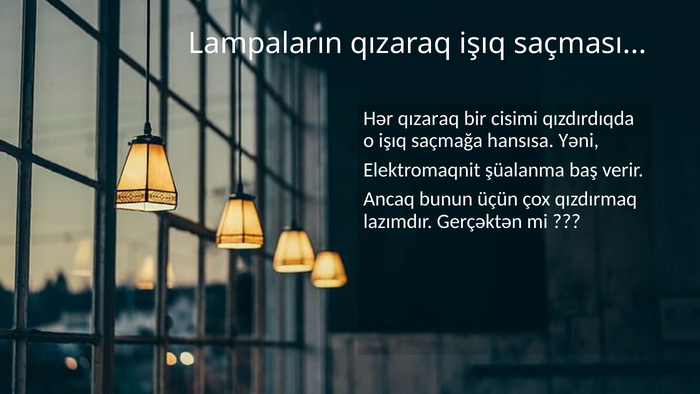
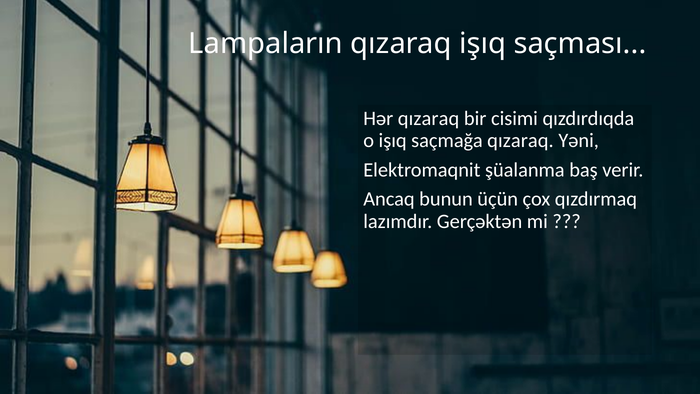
saçmağa hansısa: hansısa -> qızaraq (520, 140)
